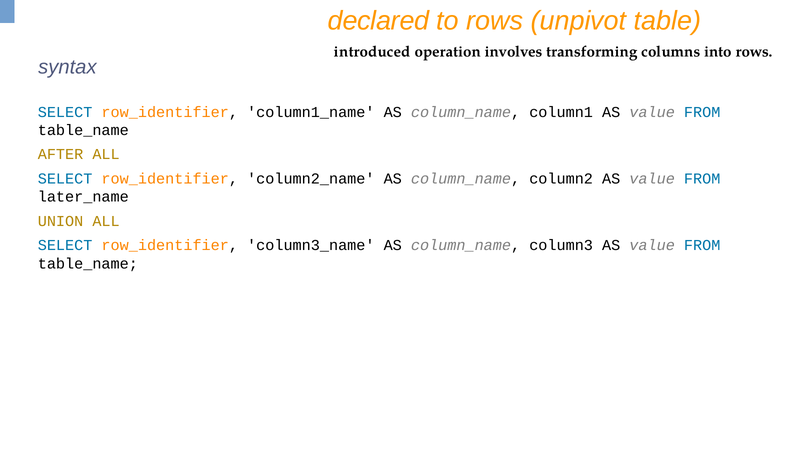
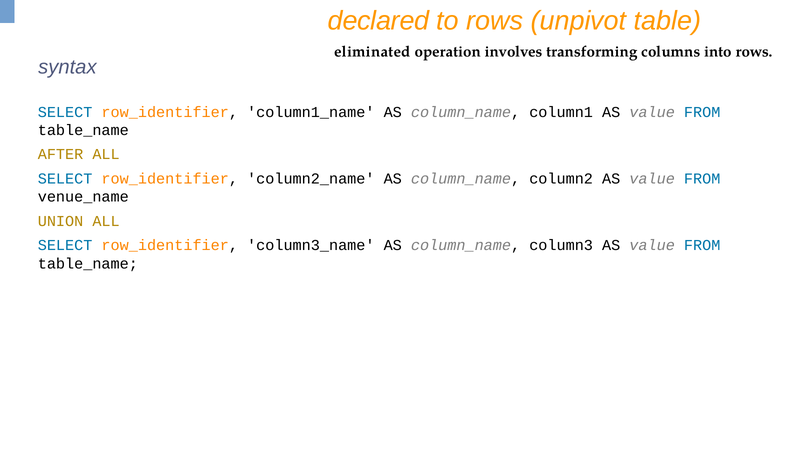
introduced: introduced -> eliminated (372, 52)
later_name: later_name -> venue_name (83, 197)
